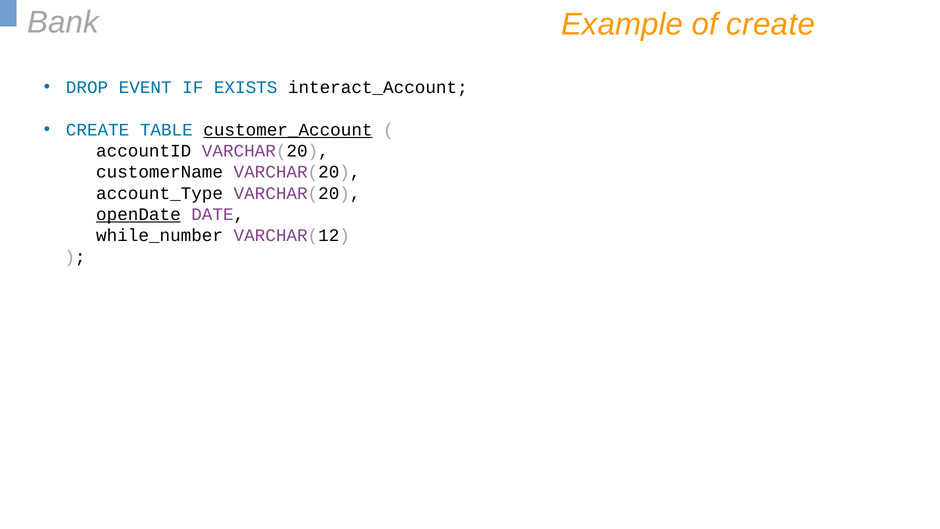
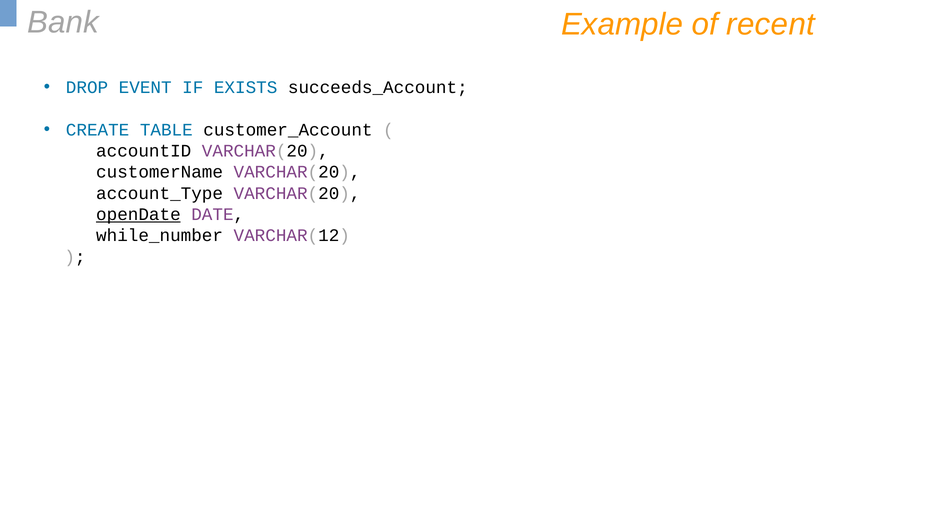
of create: create -> recent (771, 24)
interact_Account: interact_Account -> succeeds_Account (378, 87)
customer_Account underline: present -> none (288, 130)
